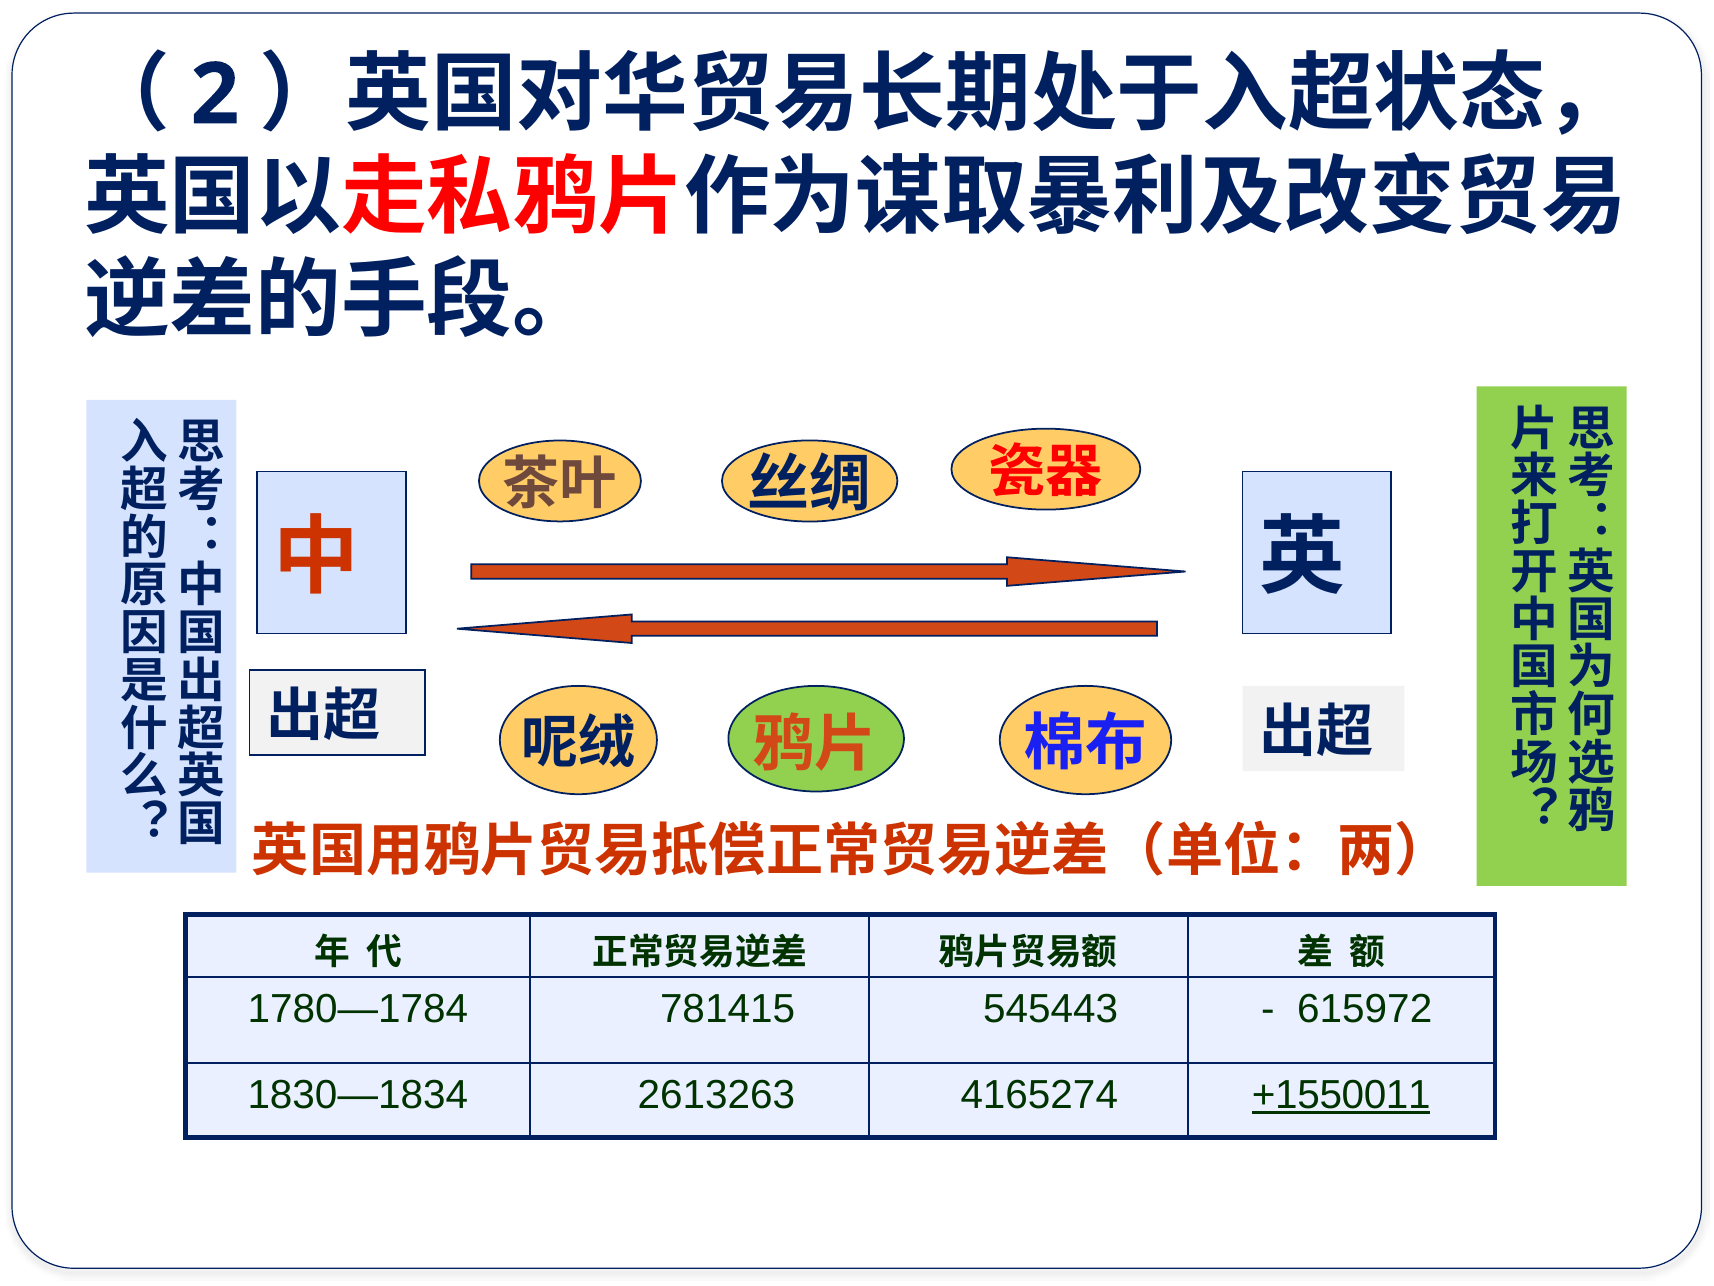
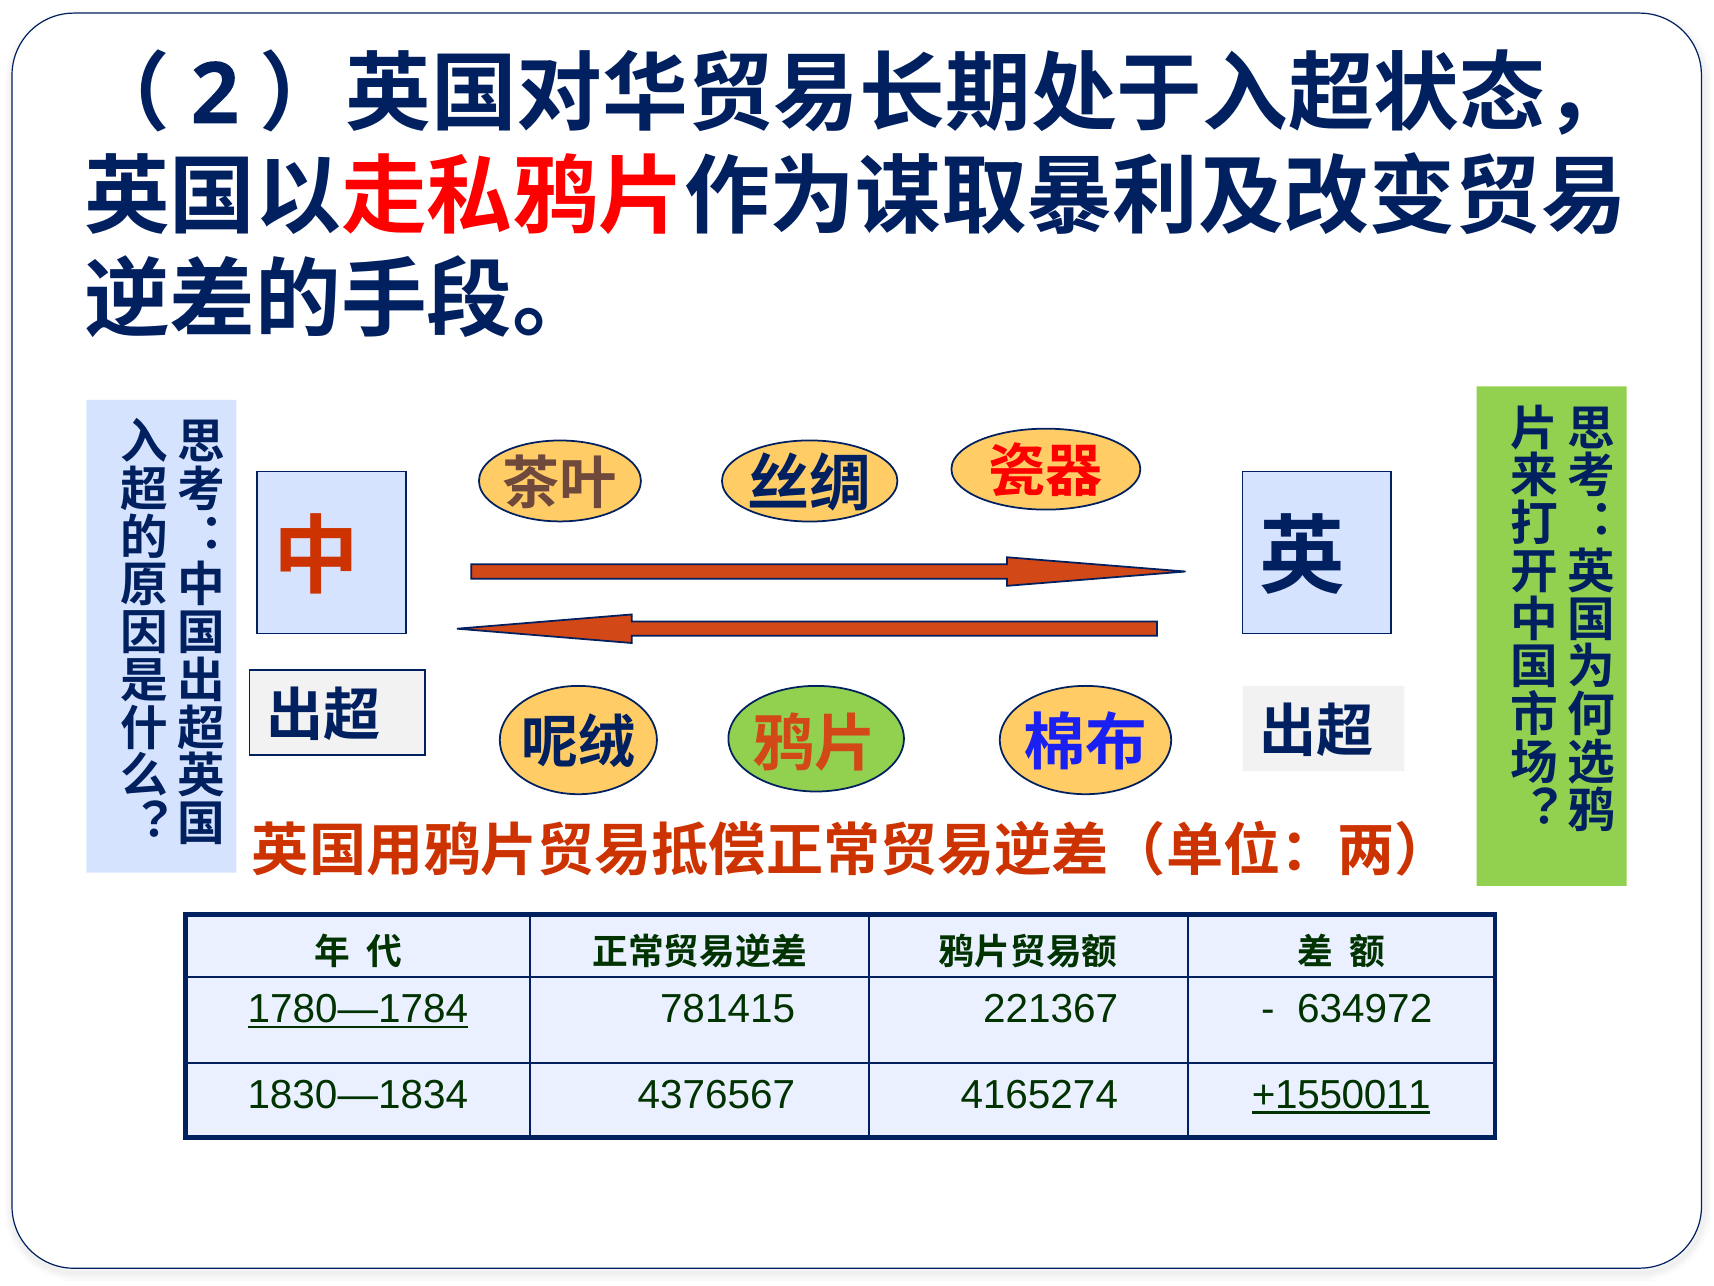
1780—1784 underline: none -> present (358, 1009)
545443: 545443 -> 221367 (1051, 1009)
615972: 615972 -> 634972 (1365, 1009)
2613263: 2613263 -> 4376567 (716, 1095)
